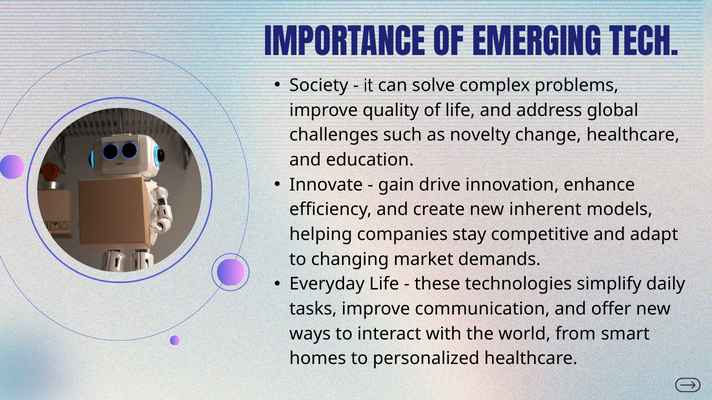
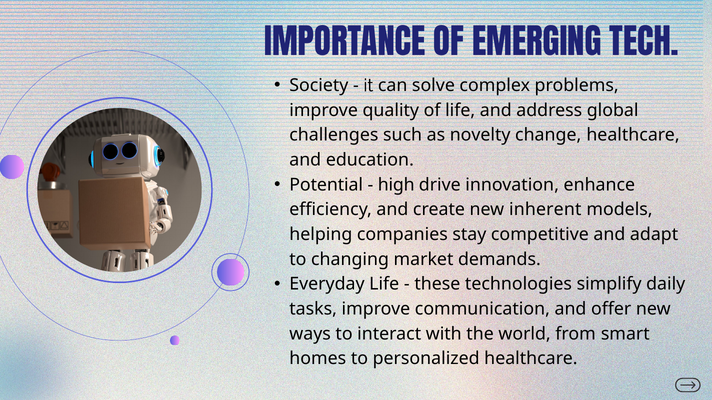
Innovate: Innovate -> Potential (326, 185)
gain: gain -> high (396, 185)
